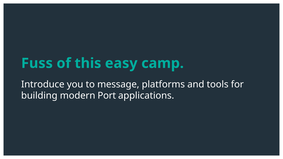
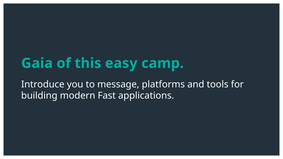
Fuss: Fuss -> Gaia (37, 63)
Port: Port -> Fast (107, 96)
